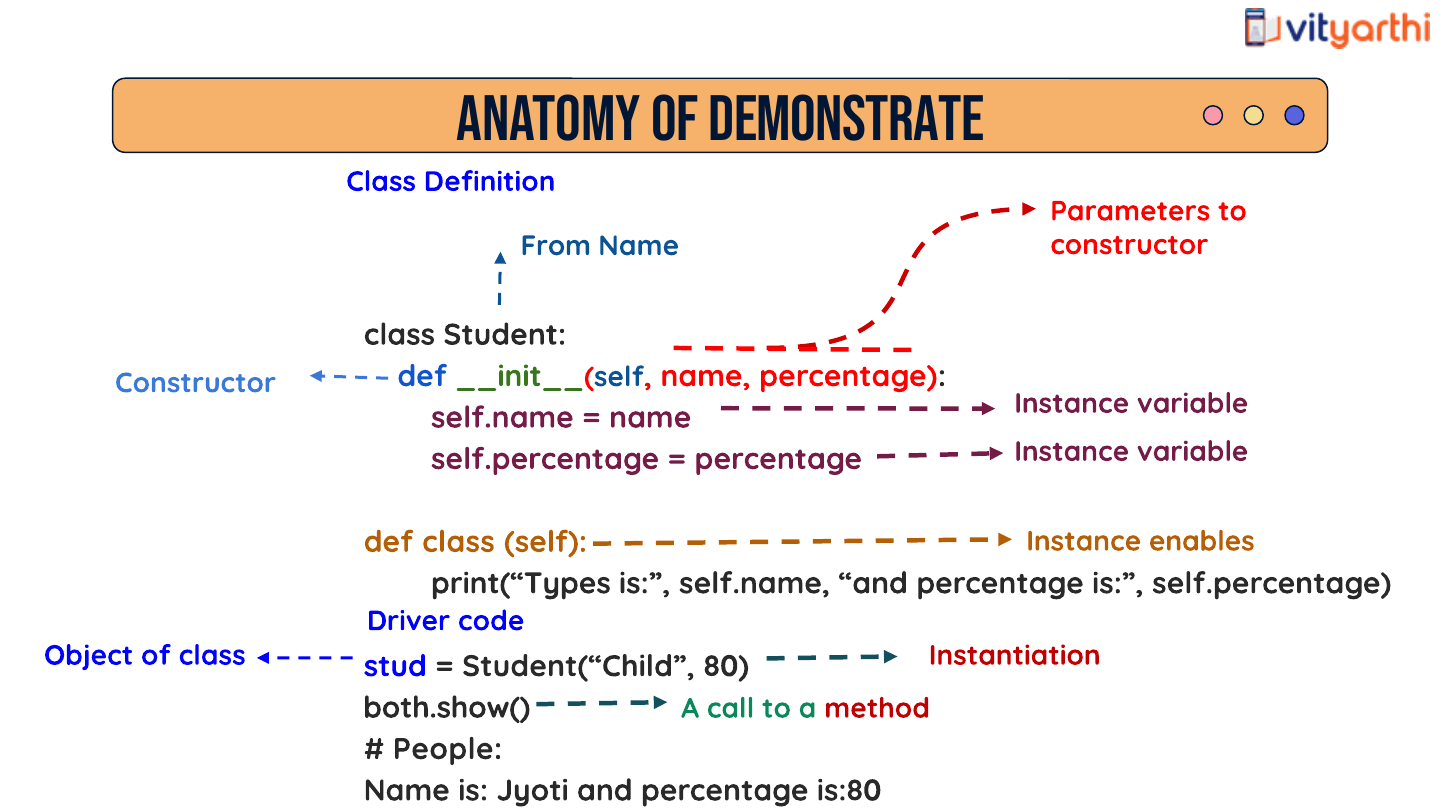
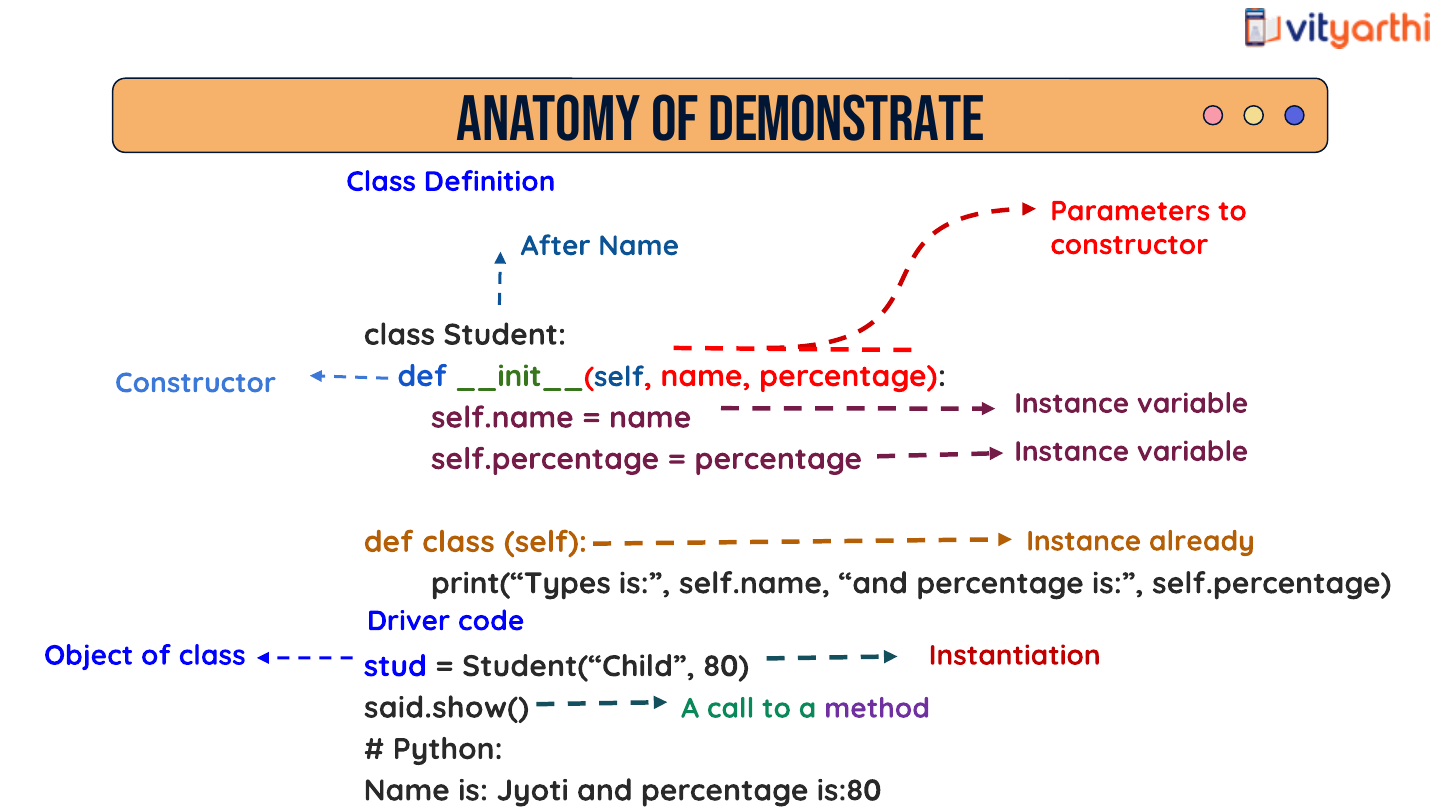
From: From -> After (556, 246)
enables: enables -> already (1202, 541)
both.show(: both.show( -> said.show( (446, 708)
method colour: red -> purple (877, 709)
People: People -> Python (448, 749)
